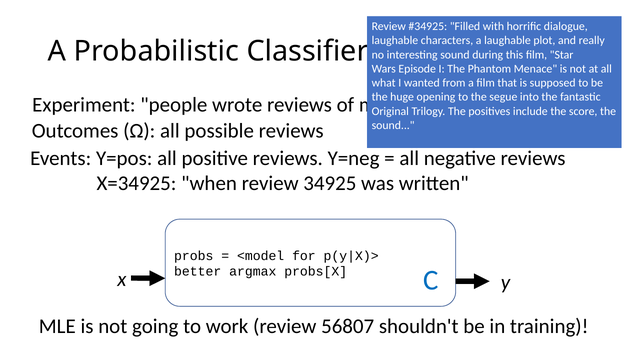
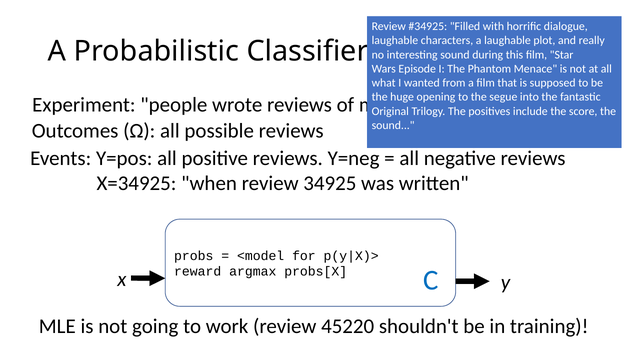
better: better -> reward (198, 272)
56807: 56807 -> 45220 (348, 326)
